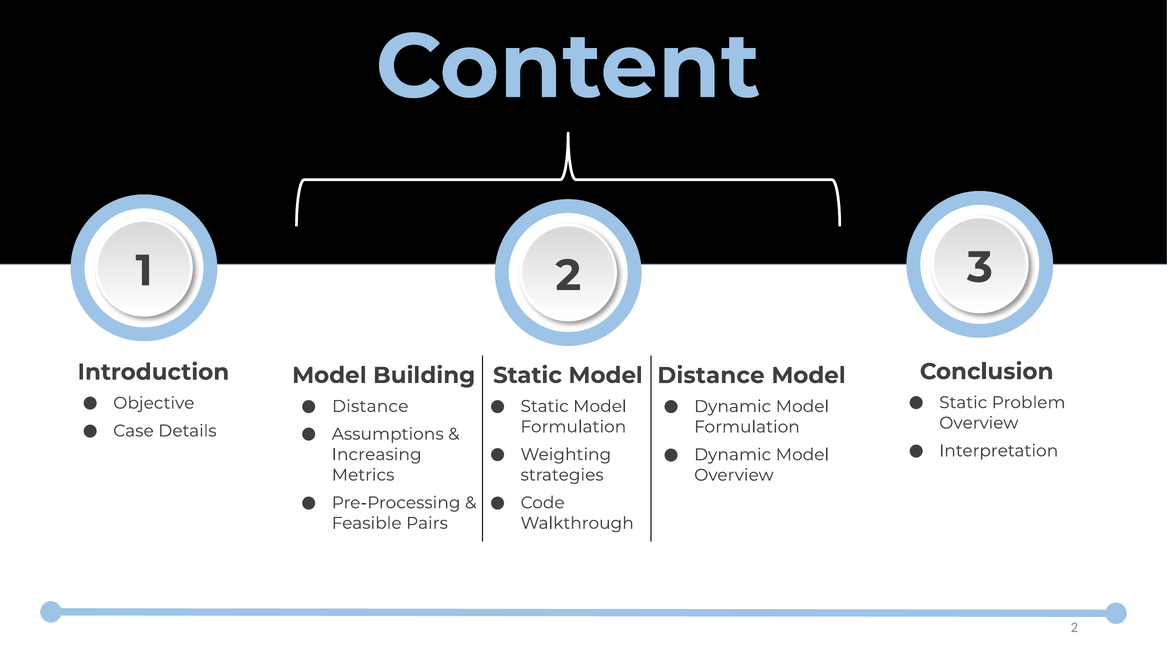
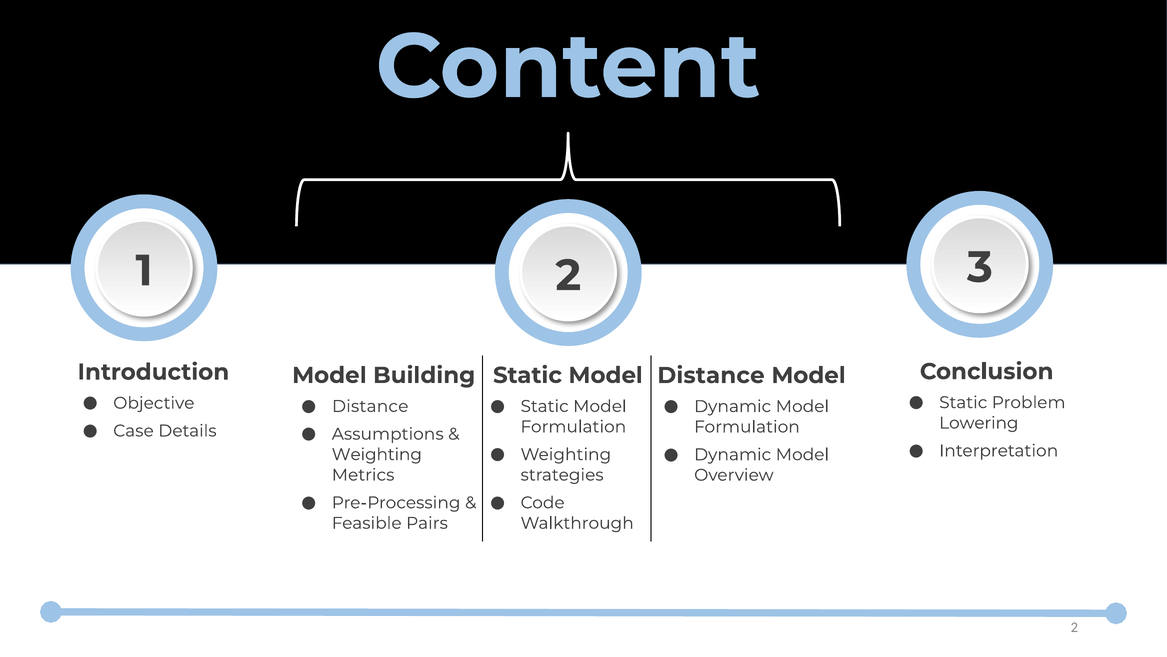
Overview: Overview -> Lowering (979, 423)
Increasing: Increasing -> Weighting (377, 454)
